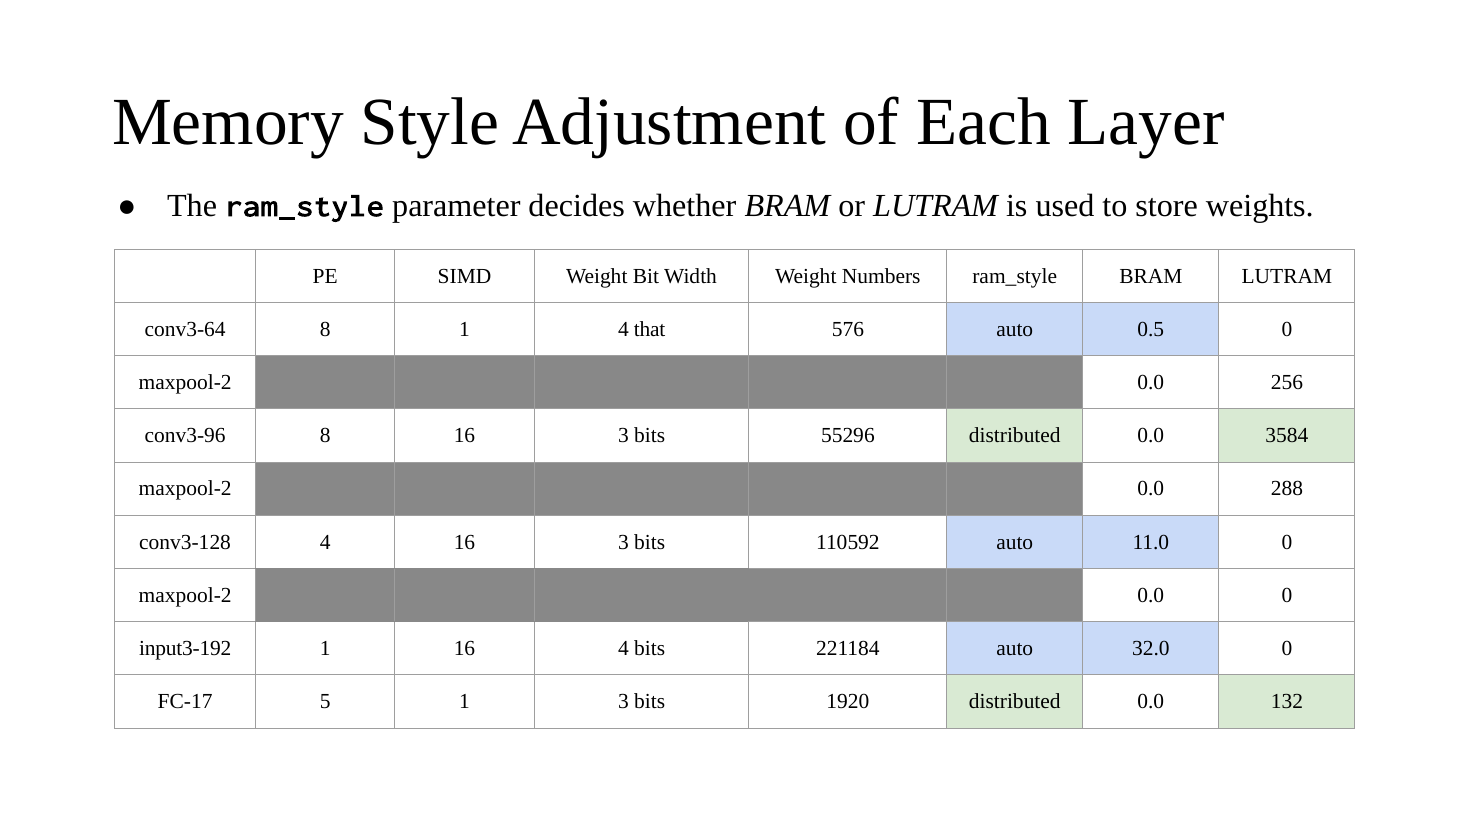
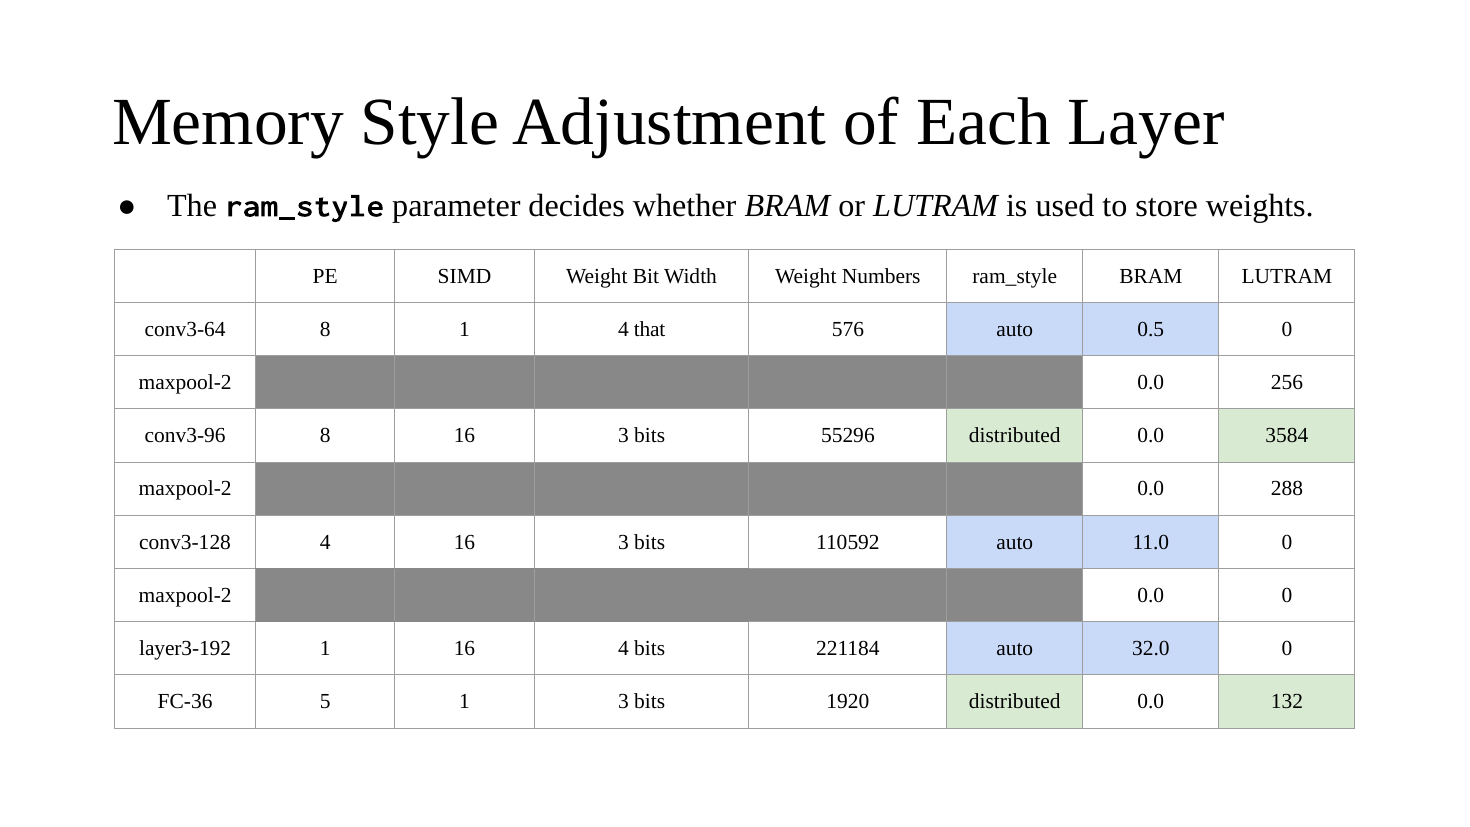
input3-192: input3-192 -> layer3-192 (185, 648)
FC-17: FC-17 -> FC-36 (185, 702)
